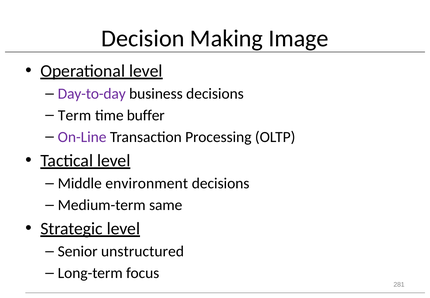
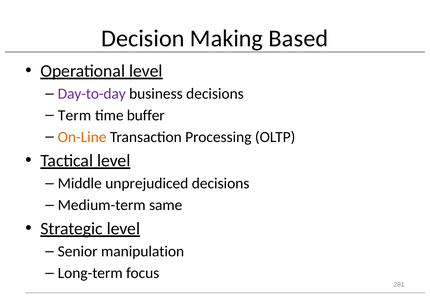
Image: Image -> Based (298, 38)
On-Line colour: purple -> orange (82, 137)
environment: environment -> unprejudiced (147, 183)
unstructured: unstructured -> manipulation (143, 251)
